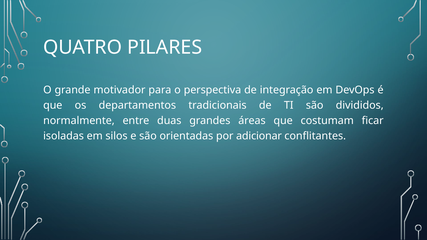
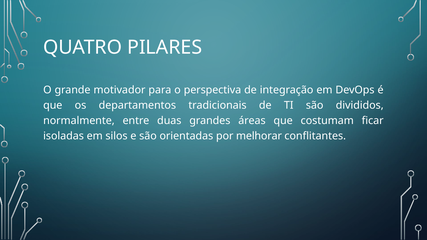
adicionar: adicionar -> melhorar (259, 136)
